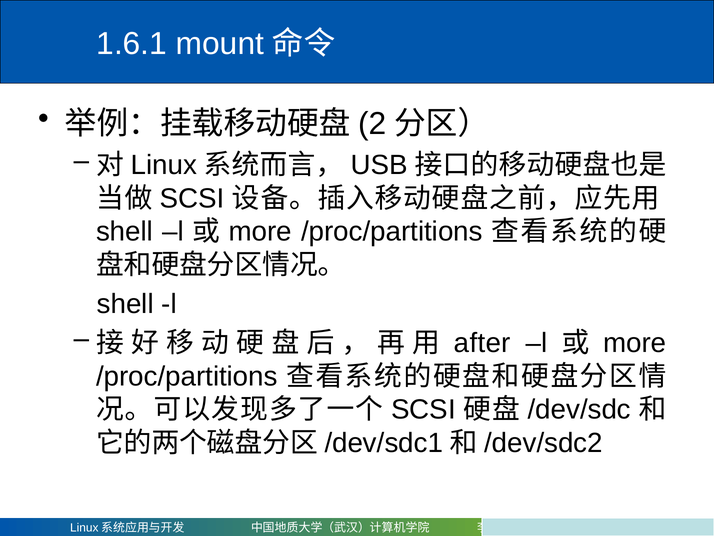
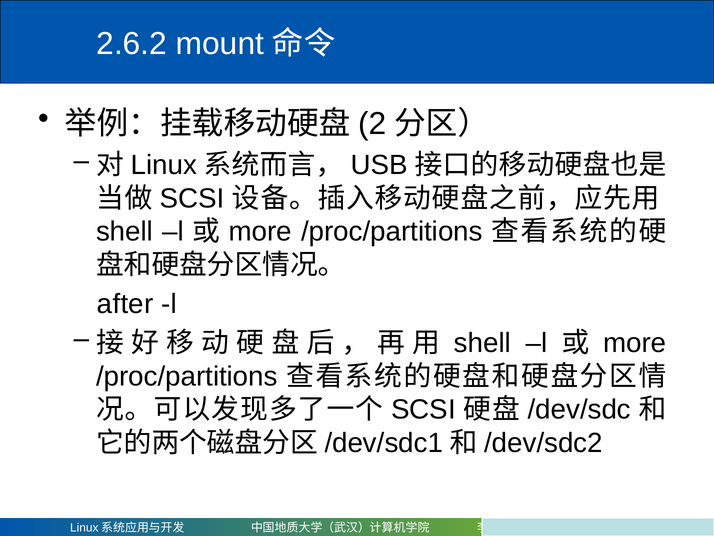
1.6.1: 1.6.1 -> 2.6.2 (132, 44)
shell: shell -> after (125, 304)
after: after -> shell (482, 343)
